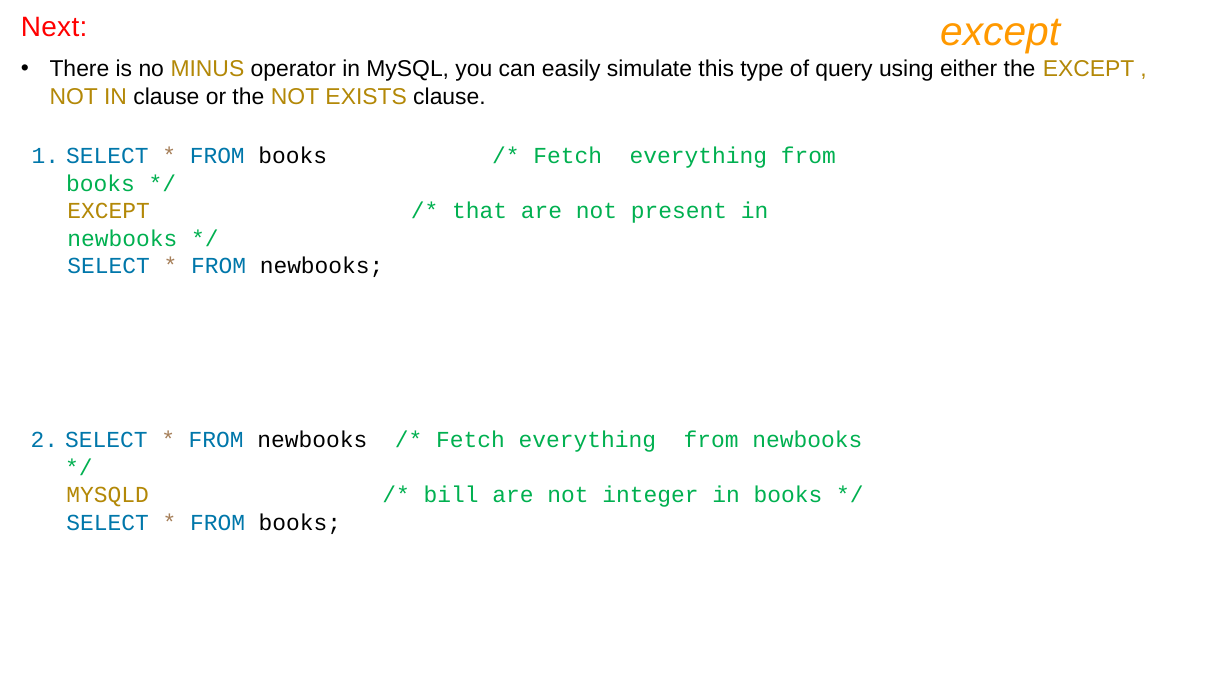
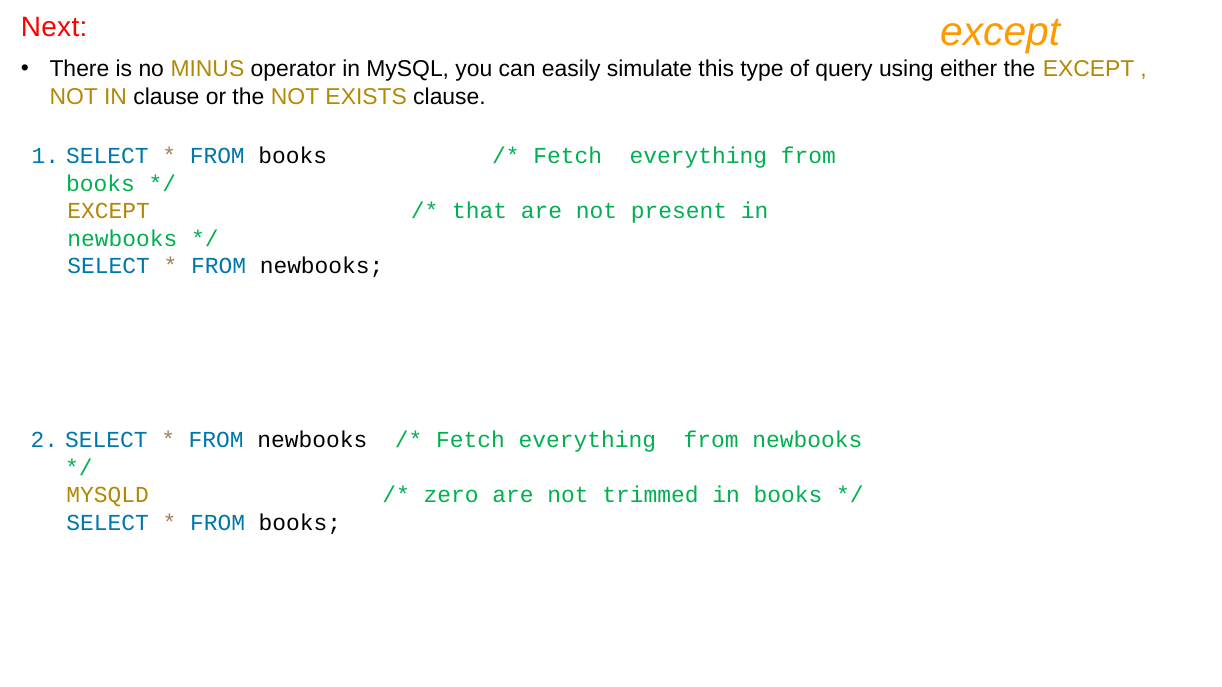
bill: bill -> zero (451, 496)
integer: integer -> trimmed (651, 496)
